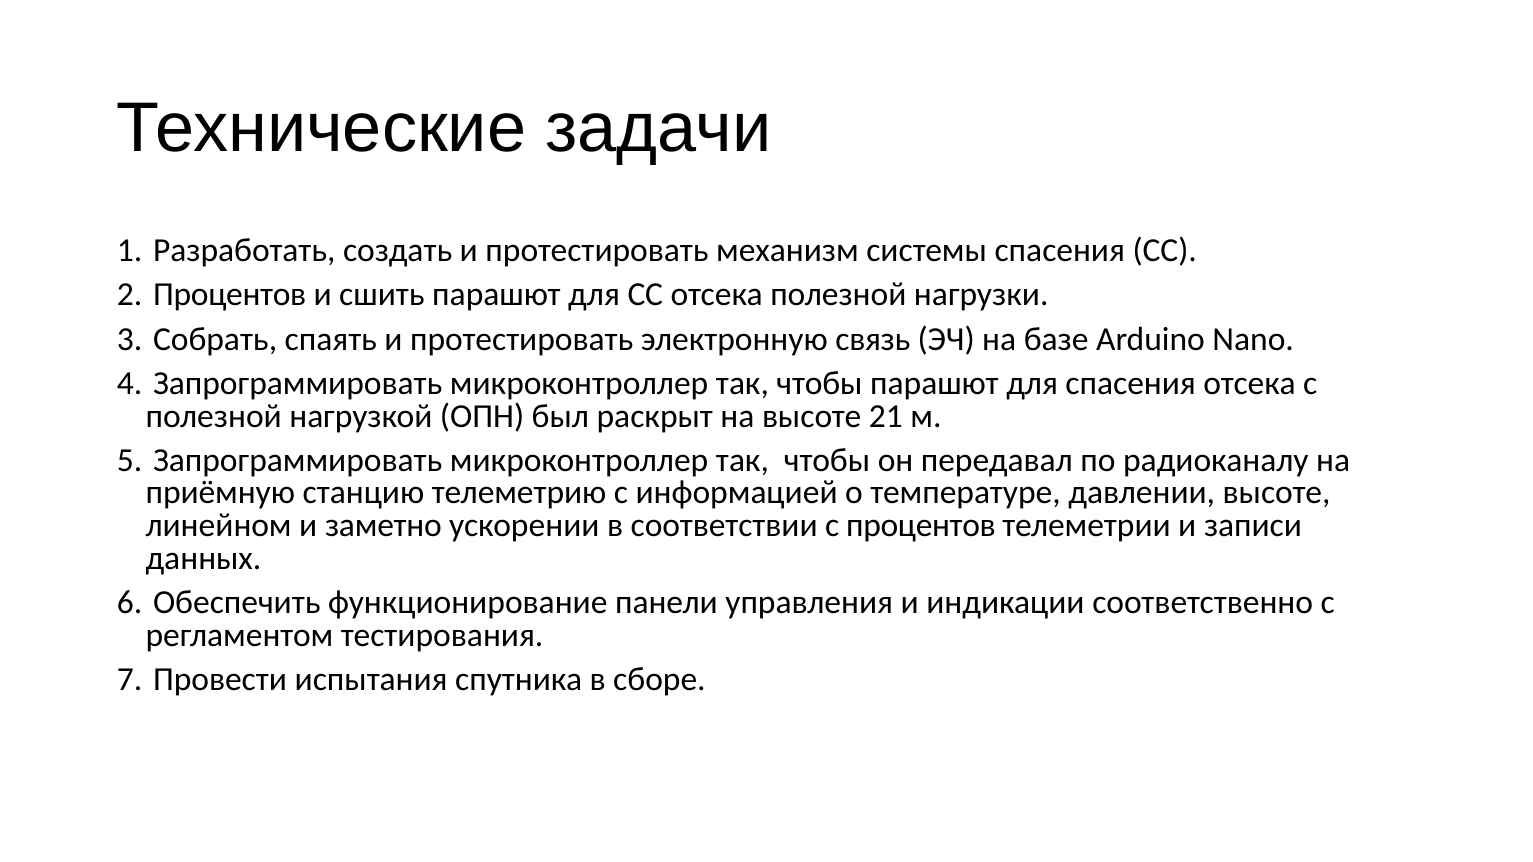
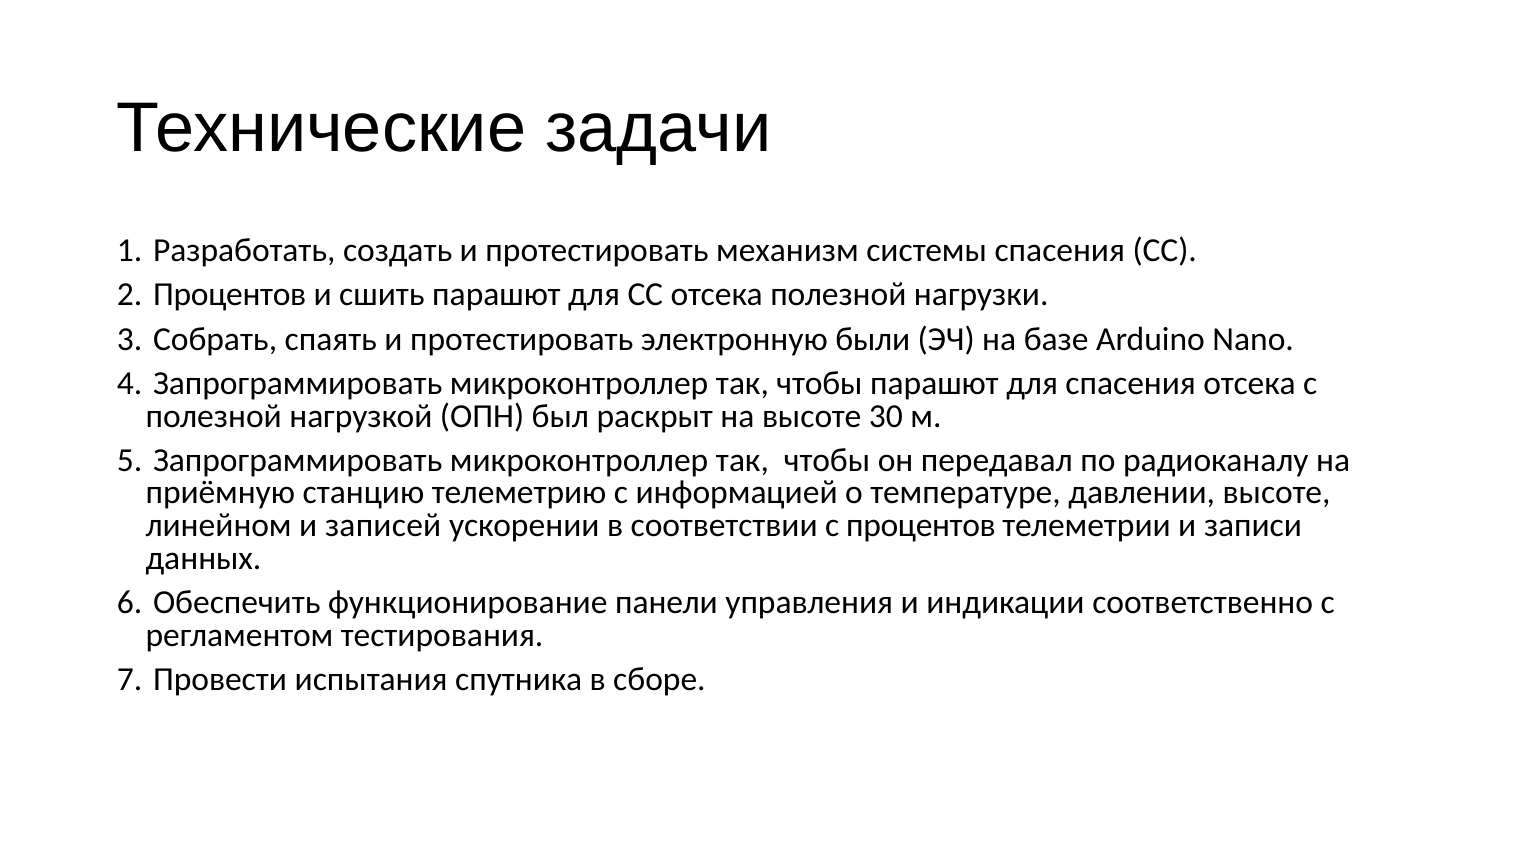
связь: связь -> были (873, 339)
21: 21 -> 30 (886, 416)
заметно: заметно -> записей (383, 526)
